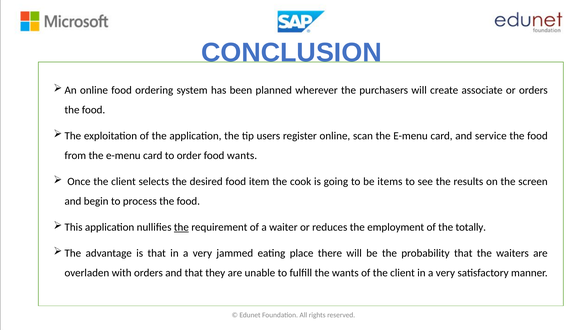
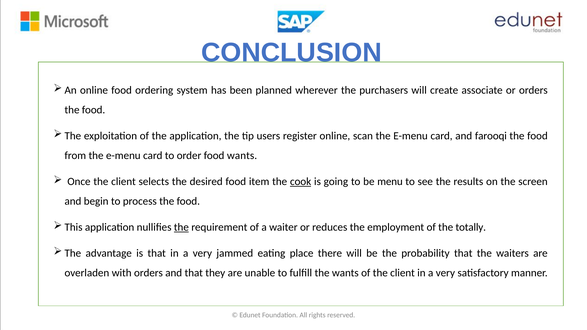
service: service -> farooqi (491, 136)
cook underline: none -> present (301, 182)
items: items -> menu (390, 182)
